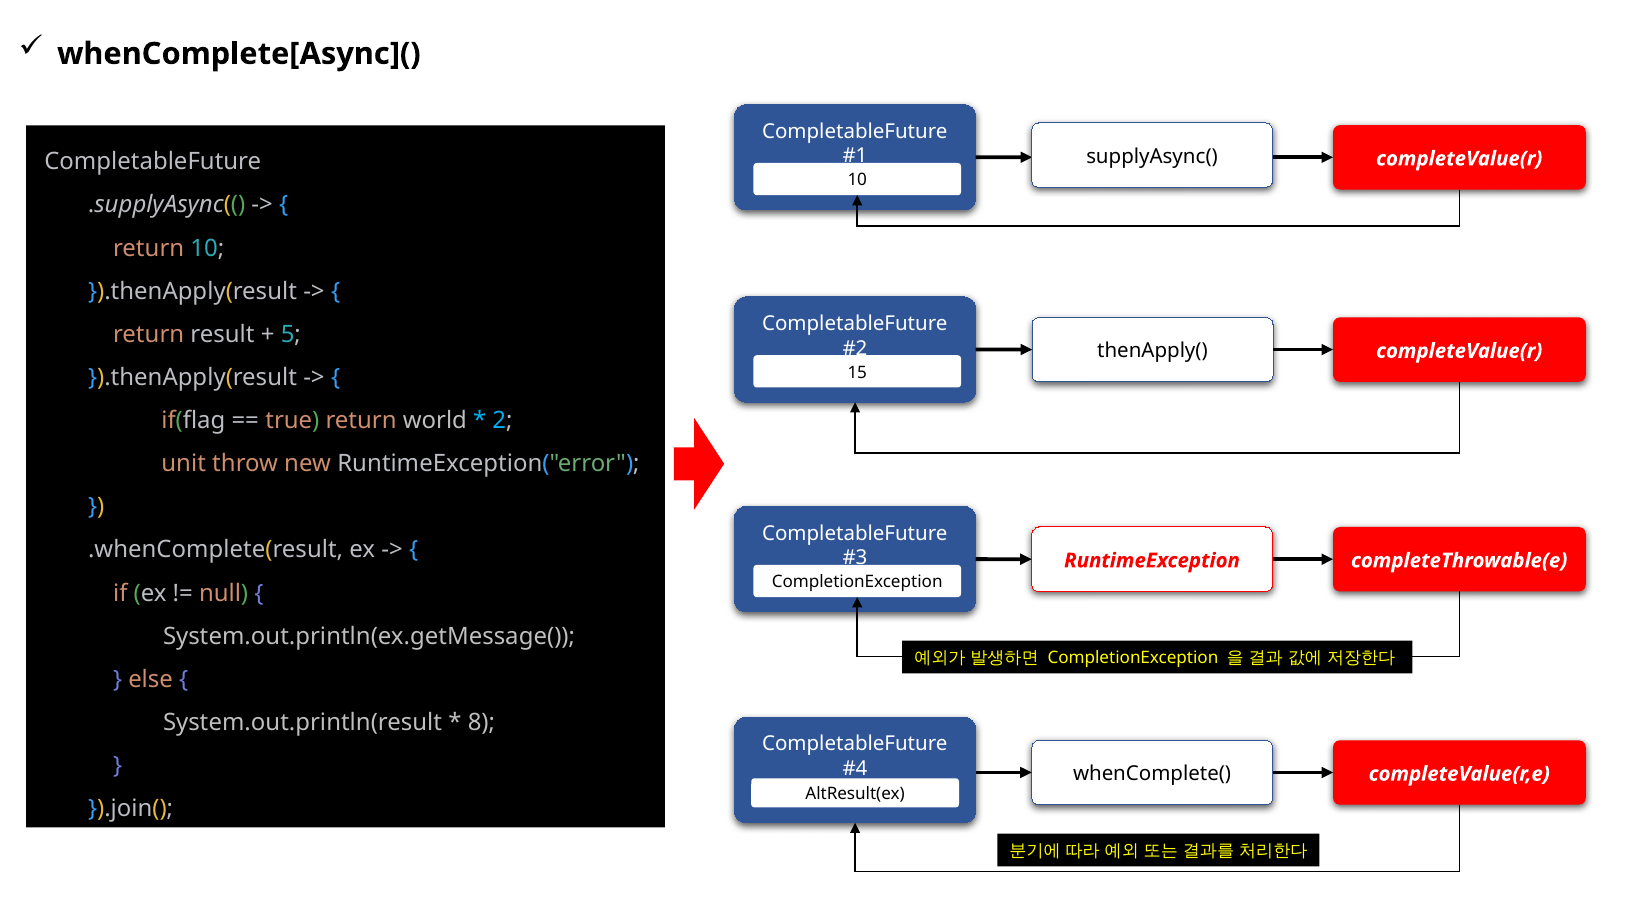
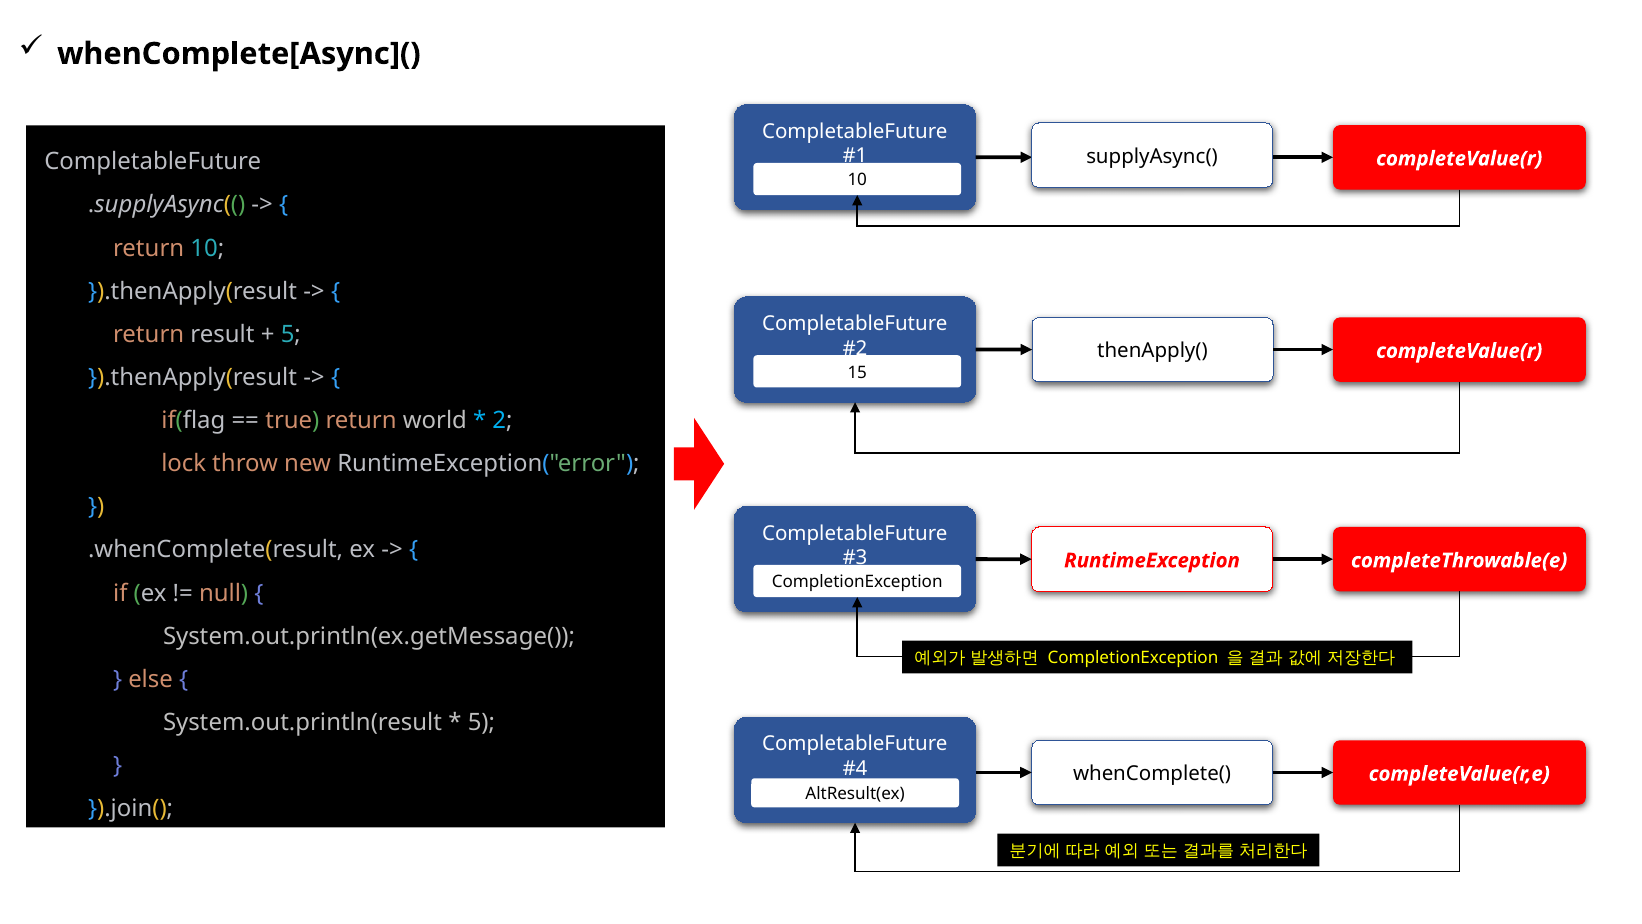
unit: unit -> lock (184, 464)
8: 8 -> 5 (481, 722)
